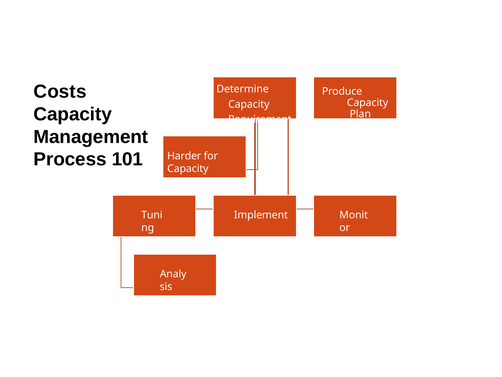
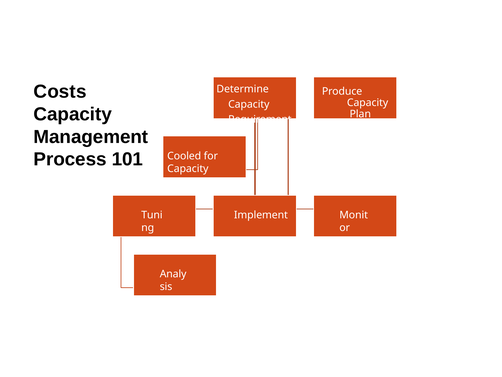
Harder: Harder -> Cooled (184, 156)
